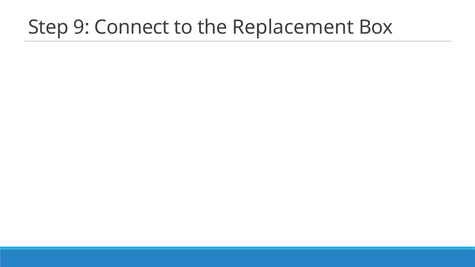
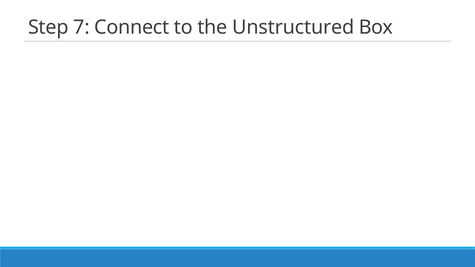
9: 9 -> 7 (81, 27)
Replacement: Replacement -> Unstructured (293, 27)
